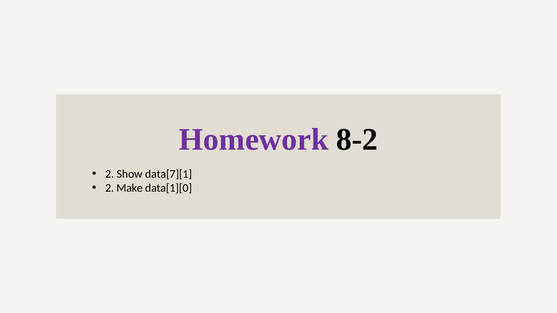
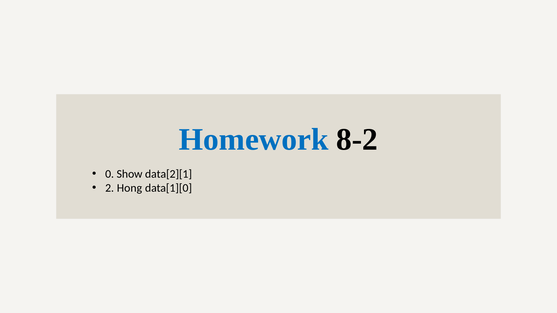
Homework colour: purple -> blue (254, 140)
2: 2 -> 0 (110, 174)
data[7][1: data[7][1 -> data[2][1 (169, 174)
Make: Make -> Hong (129, 188)
